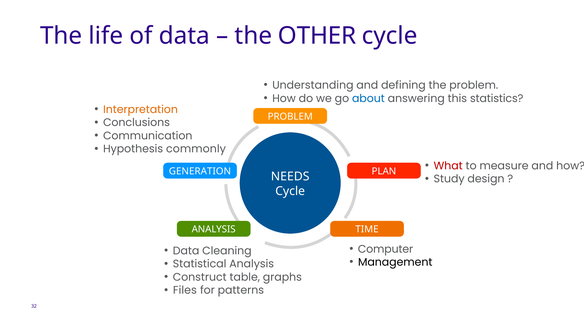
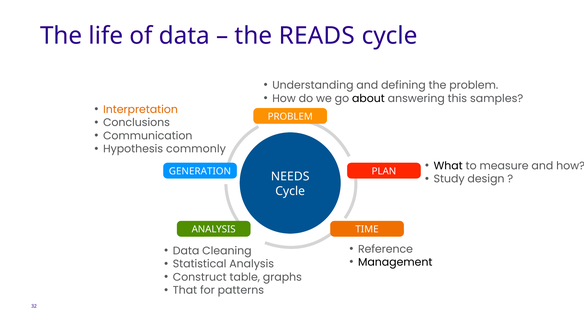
OTHER: OTHER -> READS (317, 36)
about colour: blue -> black (368, 98)
statistics: statistics -> samples (497, 98)
What colour: red -> black (448, 166)
Computer: Computer -> Reference (385, 249)
Files: Files -> That (185, 290)
